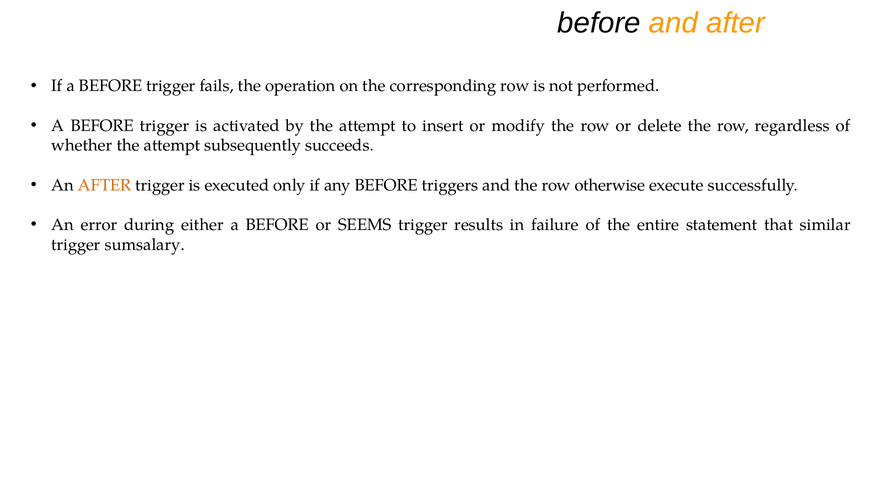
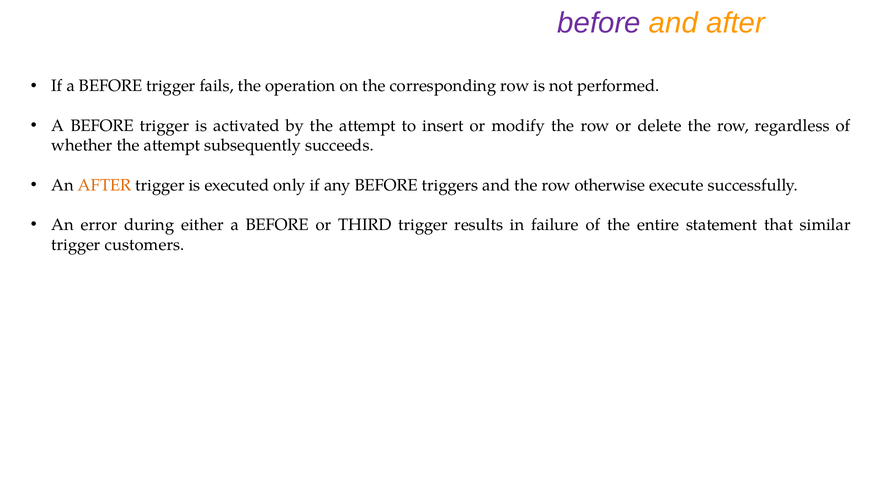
before colour: black -> purple (599, 23)
SEEMS: SEEMS -> THIRD (365, 225)
sumsalary: sumsalary -> customers (145, 245)
